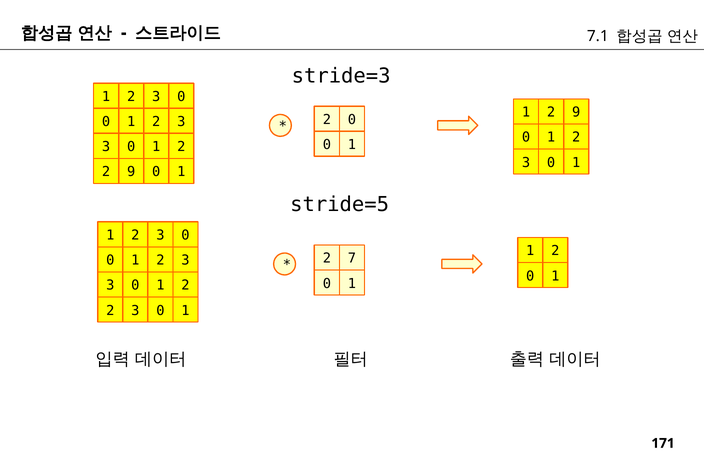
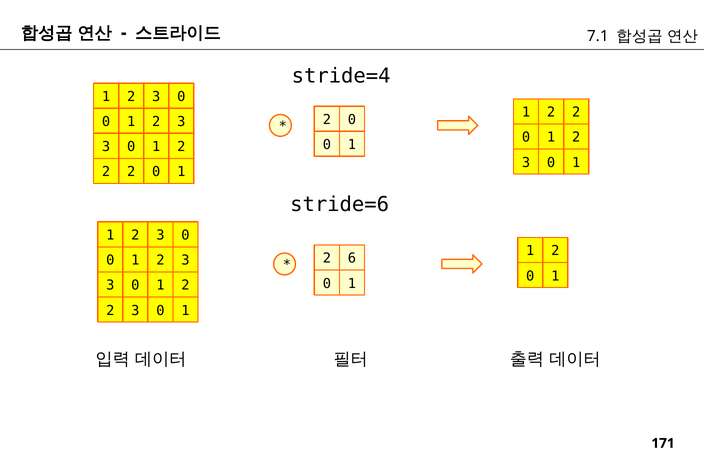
stride=3: stride=3 -> stride=4 (341, 76)
9: 9 -> 2 (576, 113)
9: 9 -> 2 (131, 172)
stride=5: stride=5 -> stride=6 (340, 205)
7: 7 -> 6 (352, 259)
